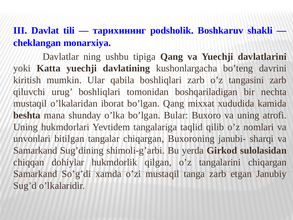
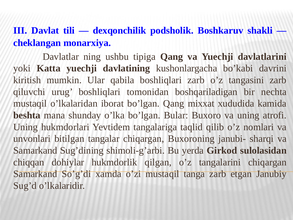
тарихининг: тарихининг -> dexqonchilik (120, 30)
bo’teng: bo’teng -> bo’kabi (238, 68)
